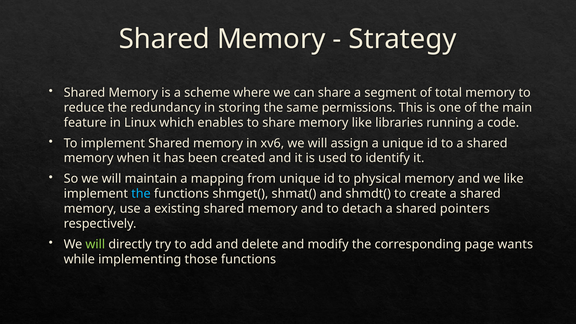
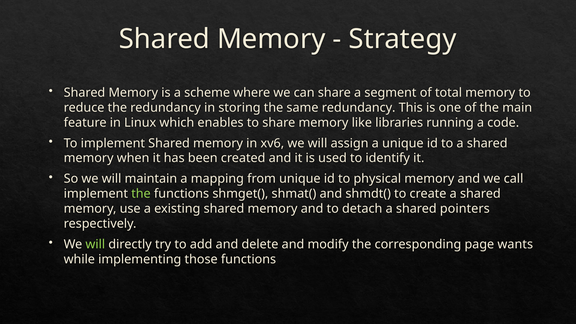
same permissions: permissions -> redundancy (359, 108)
we like: like -> call (514, 179)
the colour: light blue -> light green (141, 194)
